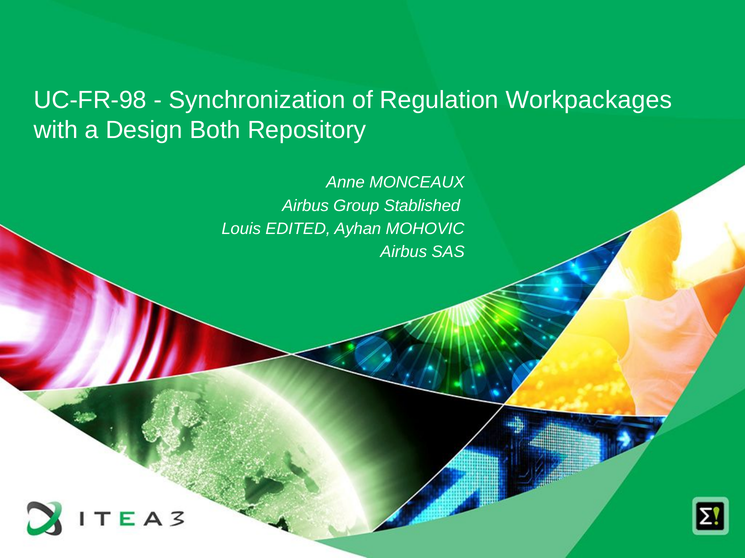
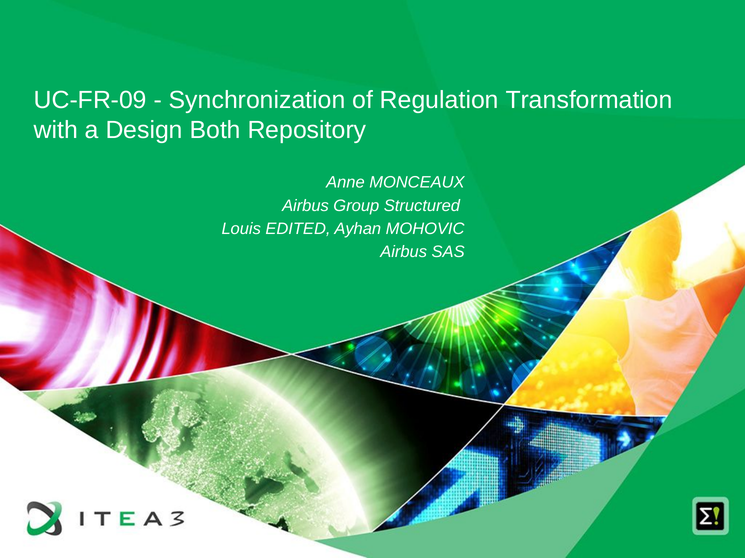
UC-FR-98: UC-FR-98 -> UC-FR-09 (90, 100)
Workpackages: Workpackages -> Transformation (589, 100)
Stablished: Stablished -> Structured (422, 206)
